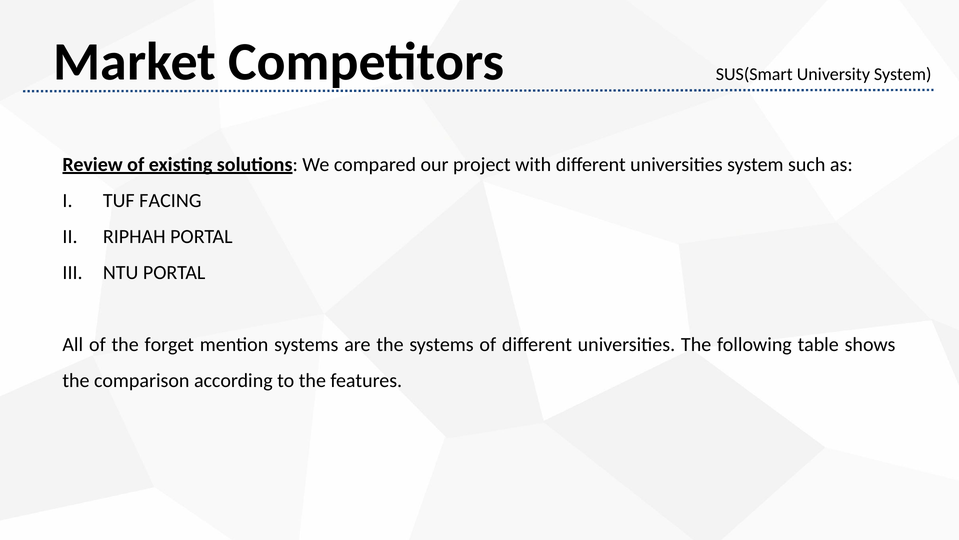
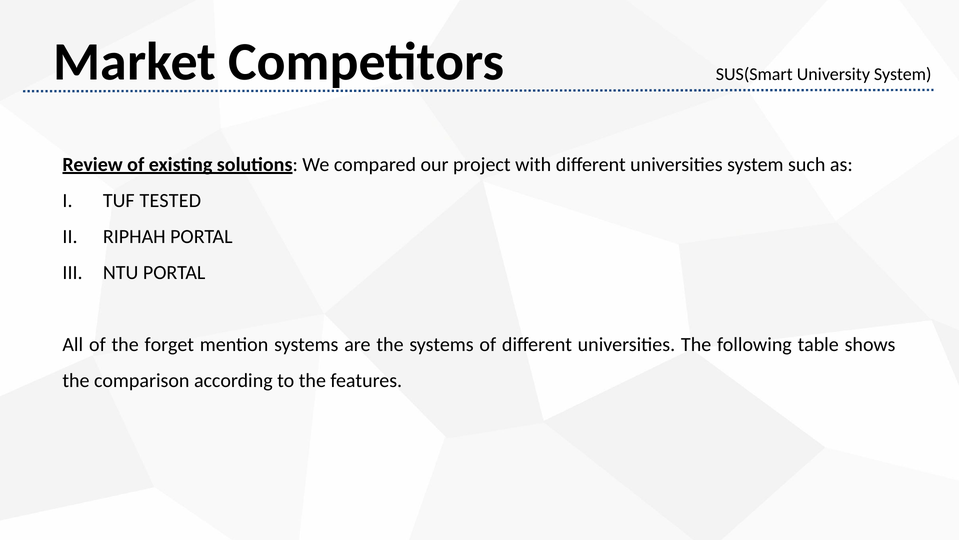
FACING: FACING -> TESTED (170, 200)
